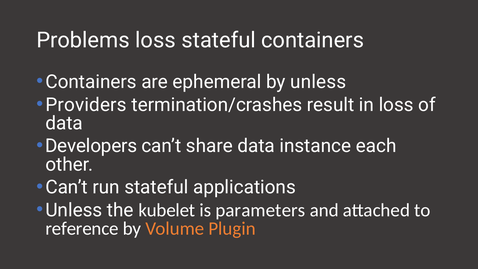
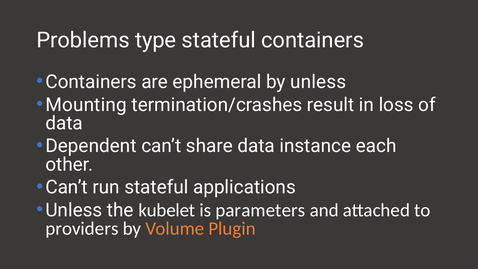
Problems loss: loss -> type (156, 40)
Providers: Providers -> Mounting (86, 105)
Developers: Developers -> Dependent (91, 146)
reference: reference -> providers (82, 228)
